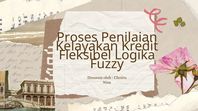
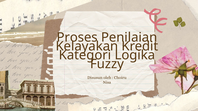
Fleksibel: Fleksibel -> Kategori (85, 55)
